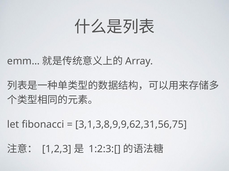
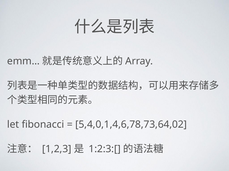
3,1,3,8,9,9,62,31,56,75: 3,1,3,8,9,9,62,31,56,75 -> 5,4,0,1,4,6,78,73,64,02 (131, 125)
